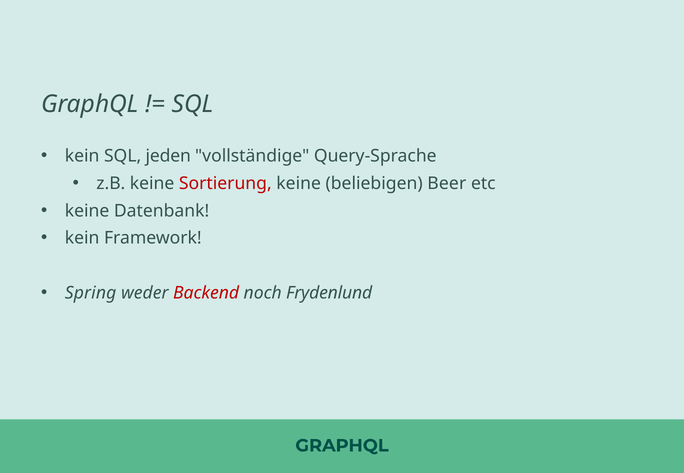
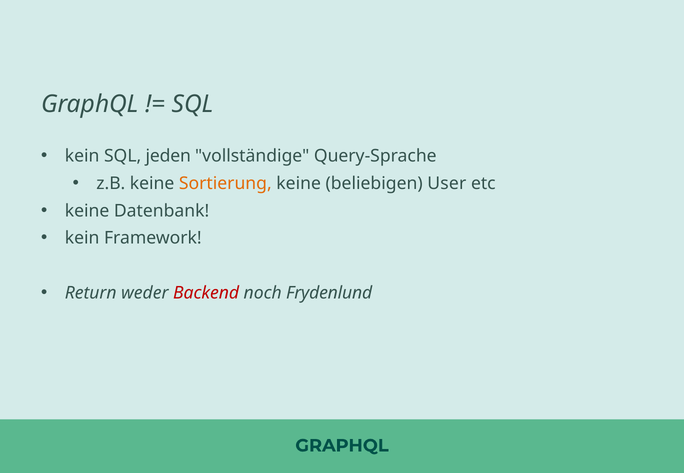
Sortierung colour: red -> orange (225, 184)
Beer: Beer -> User (447, 184)
Spring: Spring -> Return (91, 293)
